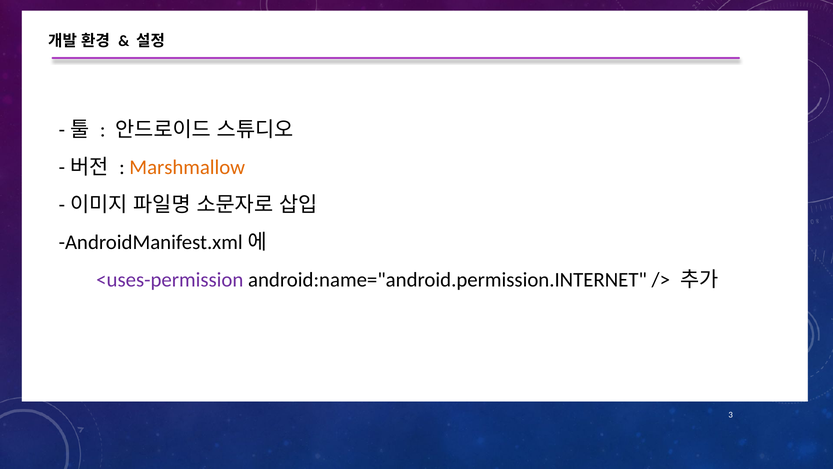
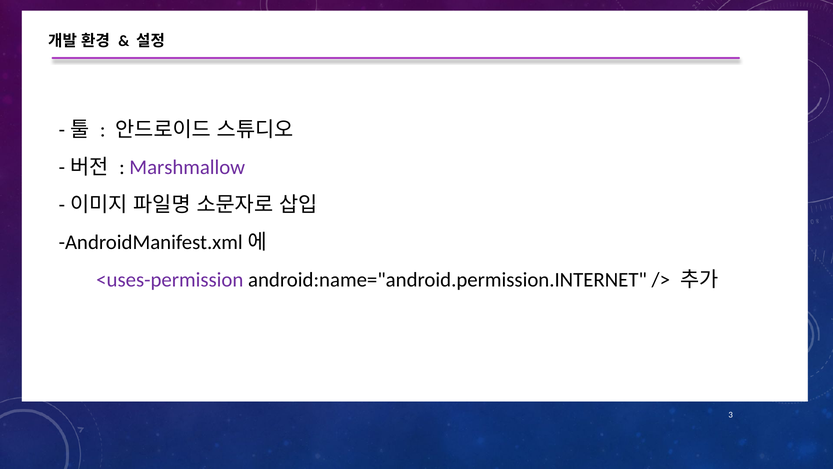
Marshmallow colour: orange -> purple (187, 167)
